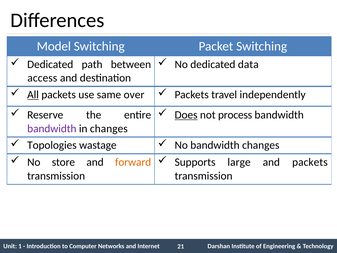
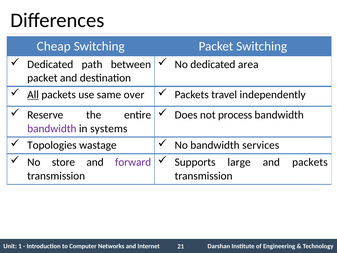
Model: Model -> Cheap (54, 46)
data: data -> area (248, 64)
access: access -> packet (42, 78)
Does underline: present -> none (186, 115)
in changes: changes -> systems (109, 129)
bandwidth changes: changes -> services (261, 145)
forward colour: orange -> purple (133, 162)
